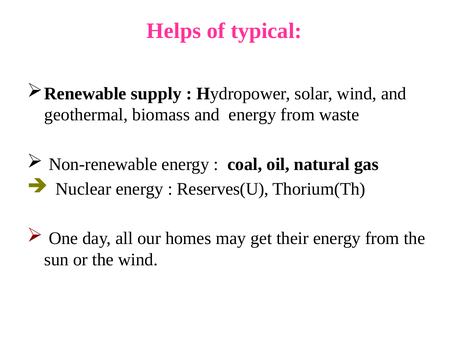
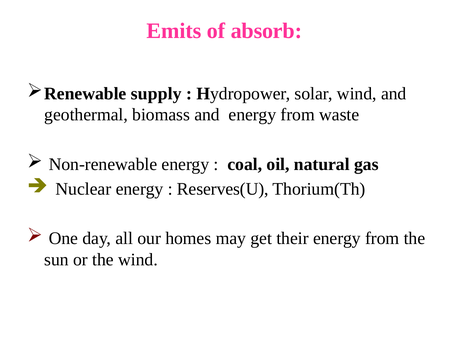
Helps: Helps -> Emits (174, 31)
typical: typical -> absorb (266, 31)
